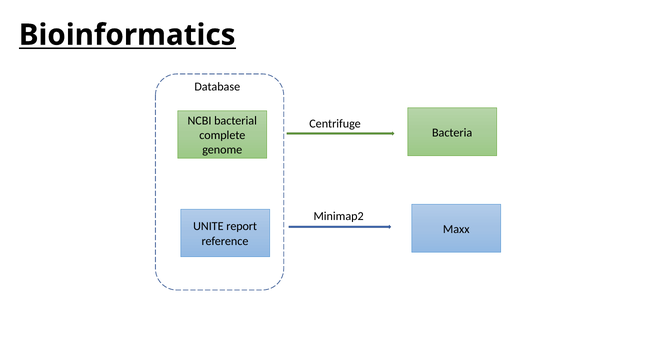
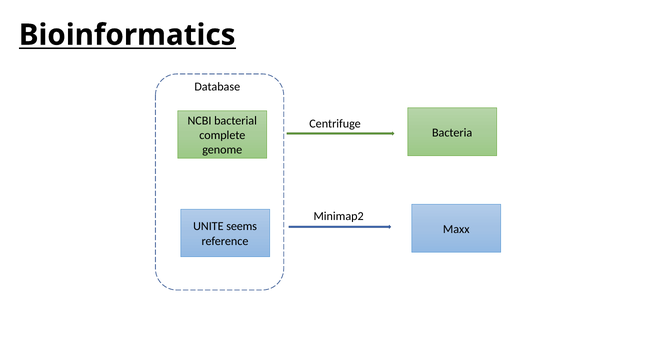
report: report -> seems (242, 226)
